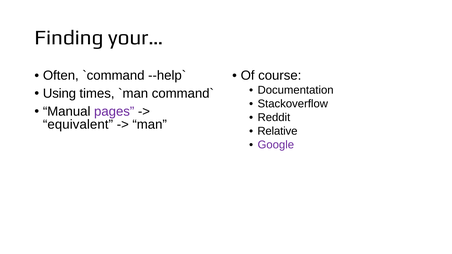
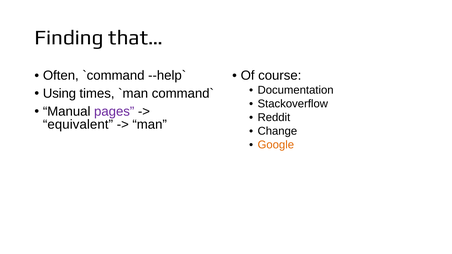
your…: your… -> that… (136, 38)
Relative: Relative -> Change (277, 131)
Google colour: purple -> orange (276, 145)
